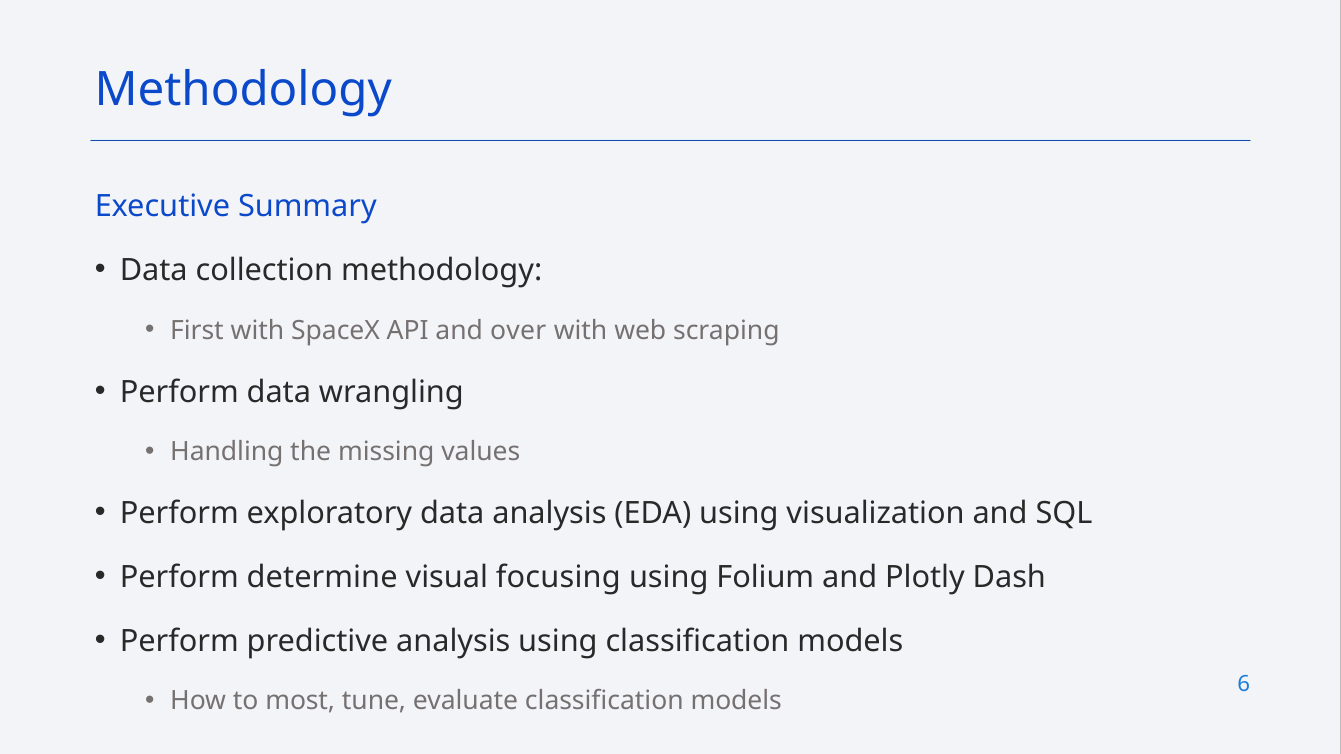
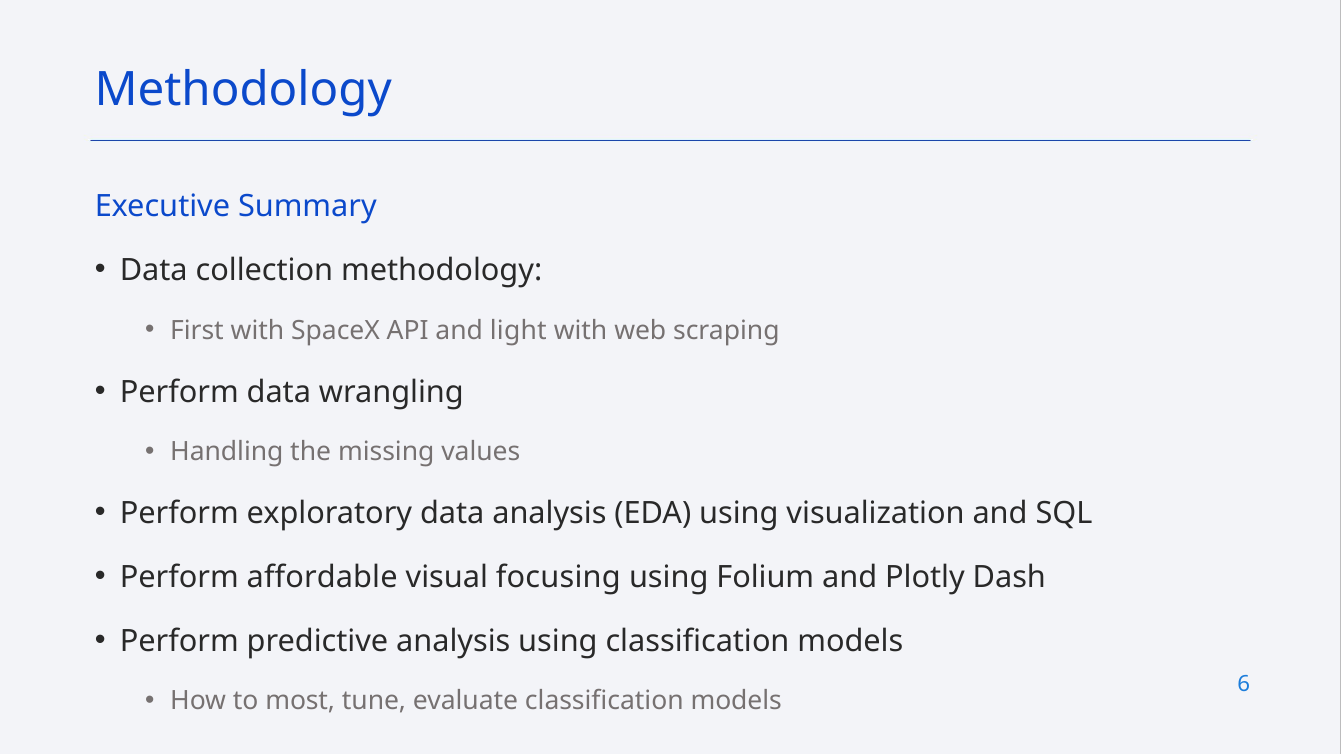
over: over -> light (518, 331)
determine: determine -> affordable (322, 577)
